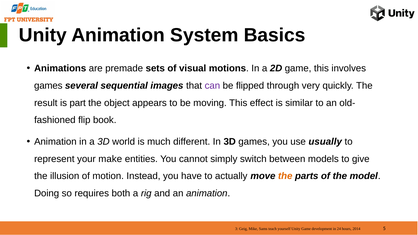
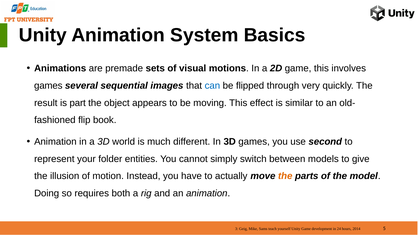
can colour: purple -> blue (212, 86)
usually: usually -> second (325, 142)
make: make -> folder (110, 159)
